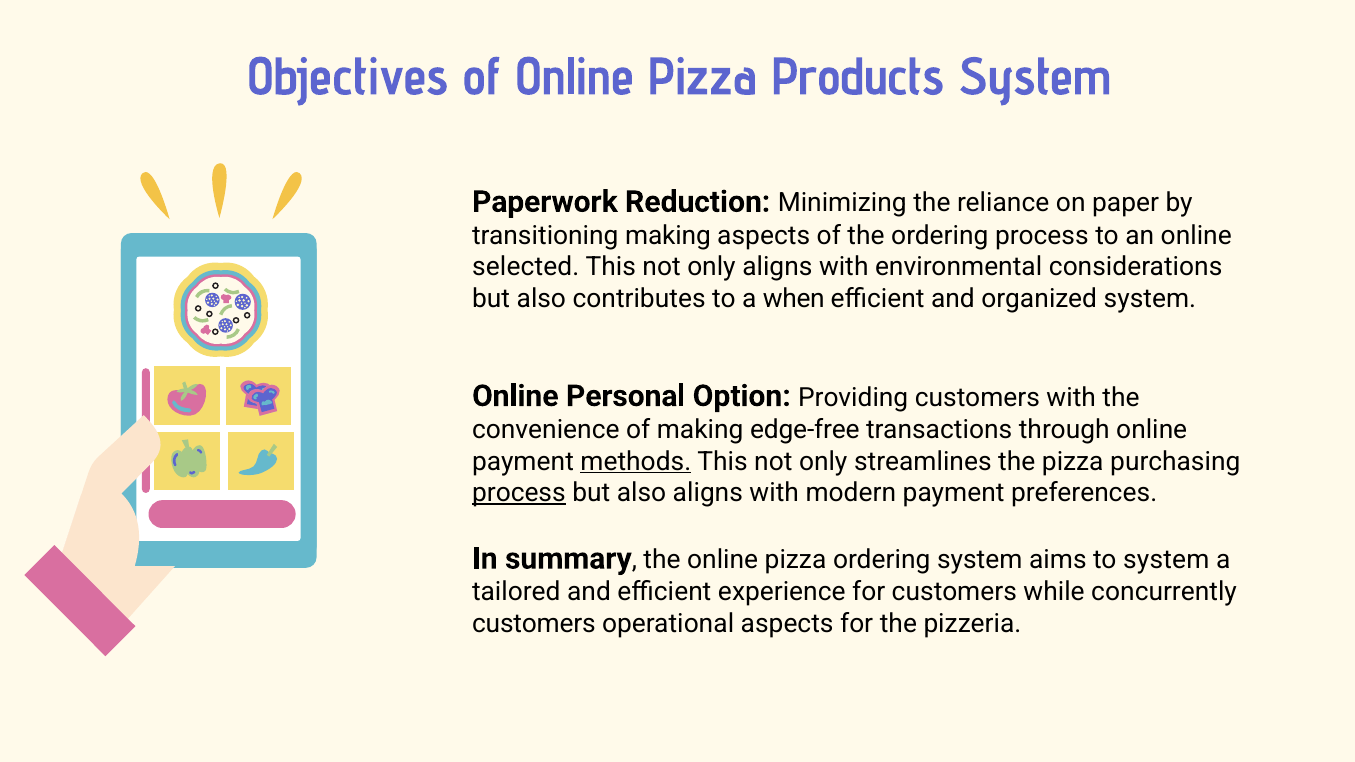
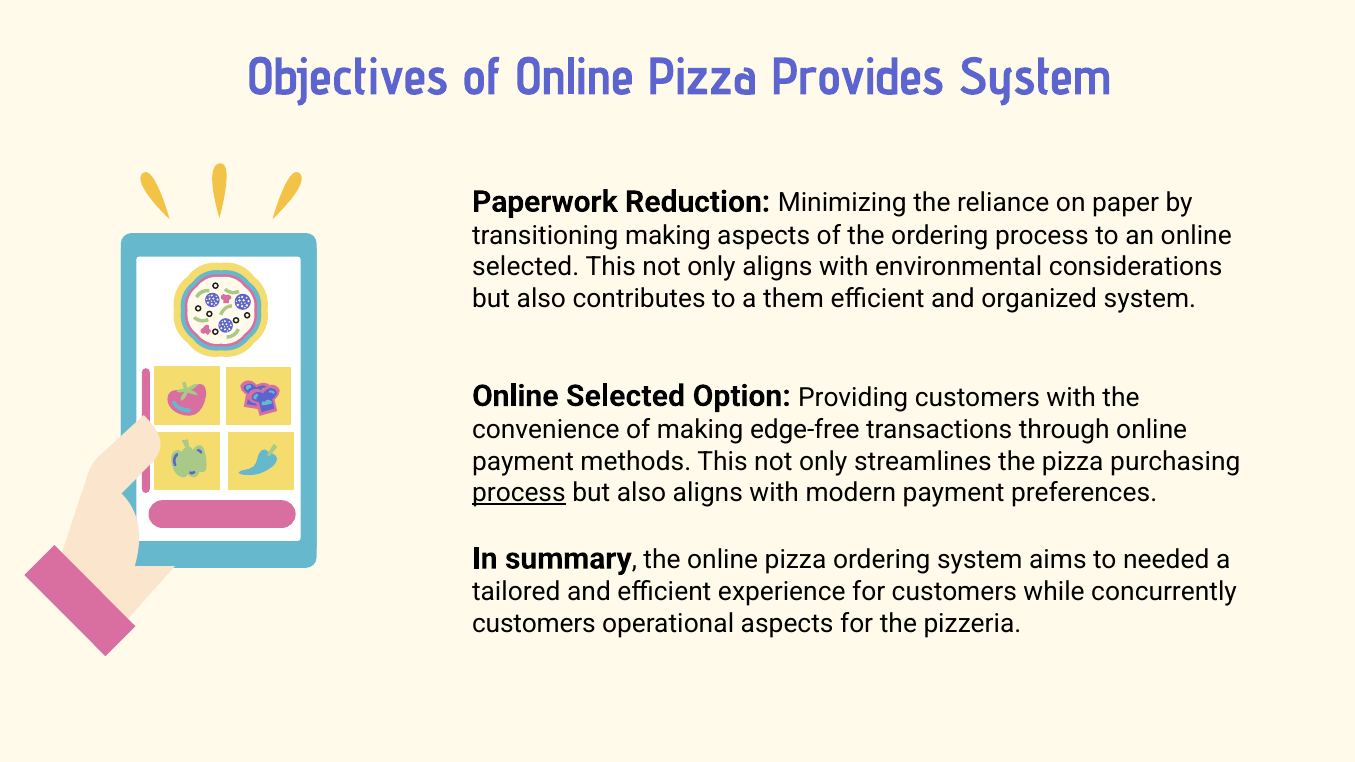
Products: Products -> Provides (858, 77)
when: when -> them (794, 299)
Personal: Personal -> Selected (626, 396)
methods underline: present -> none (636, 461)
to system: system -> needed (1166, 560)
